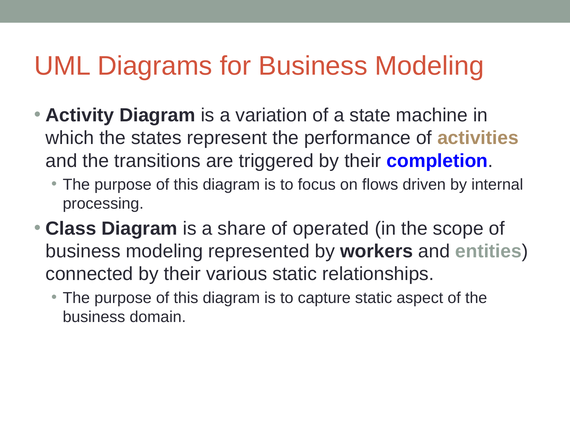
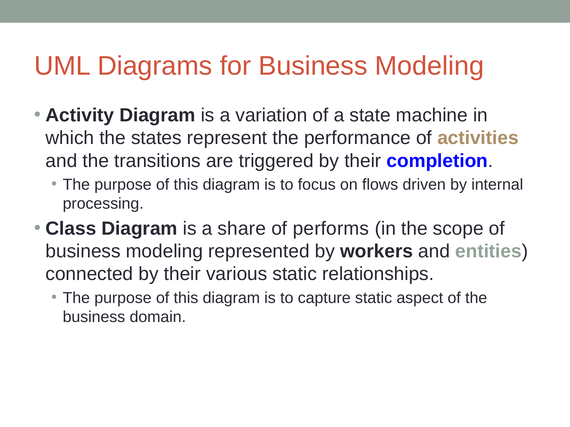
operated: operated -> performs (331, 229)
